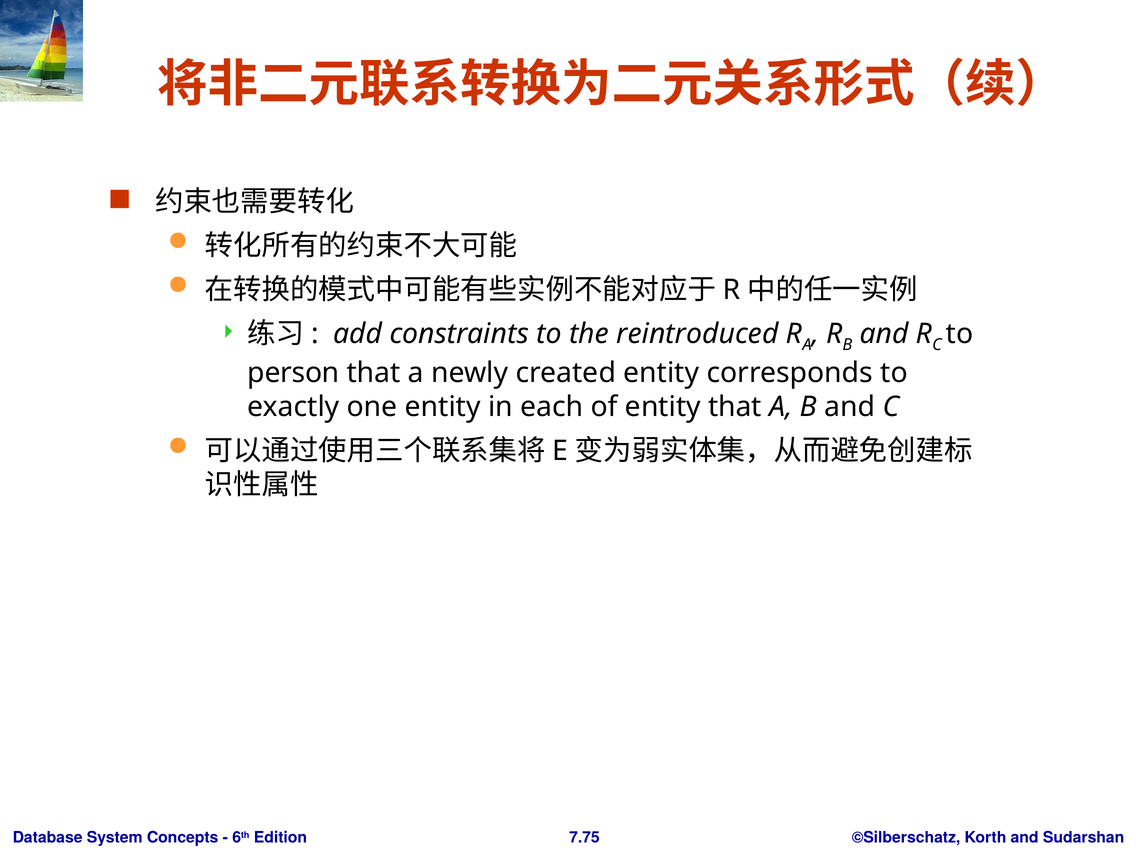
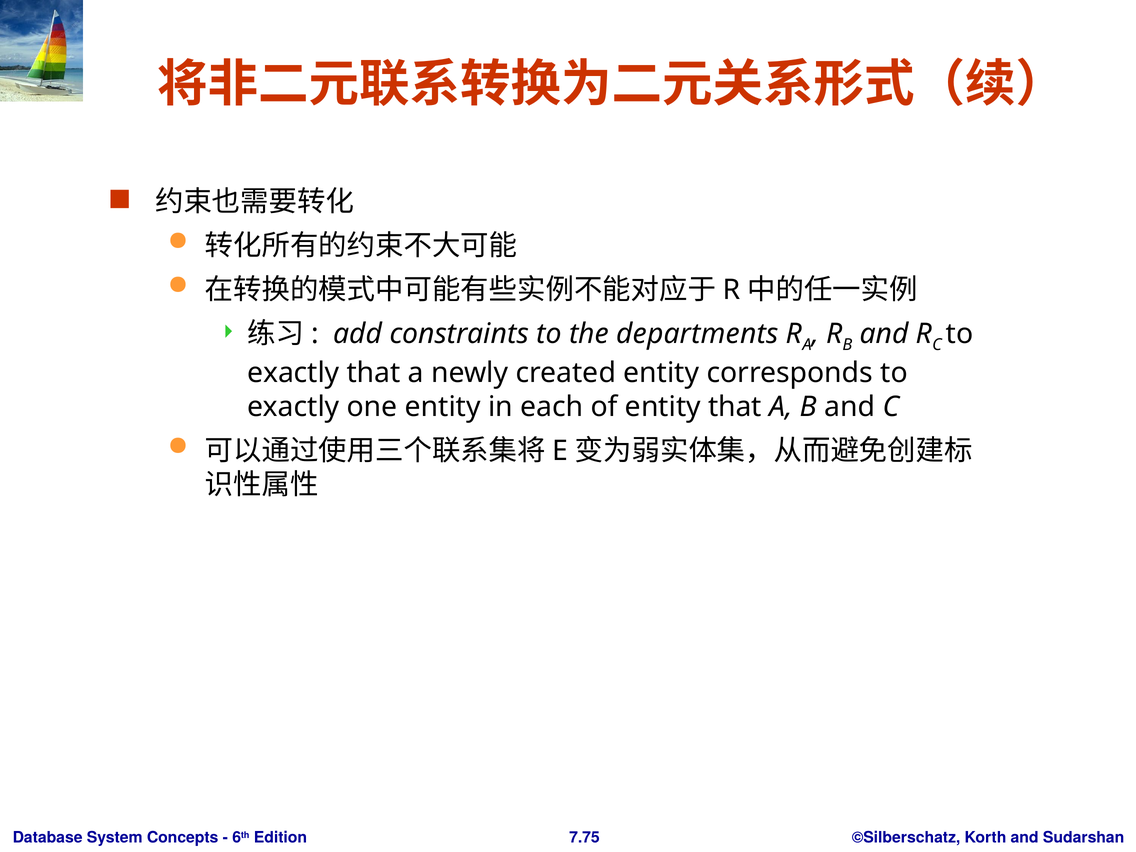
reintroduced: reintroduced -> departments (697, 334)
person: person -> exactly (293, 373)
